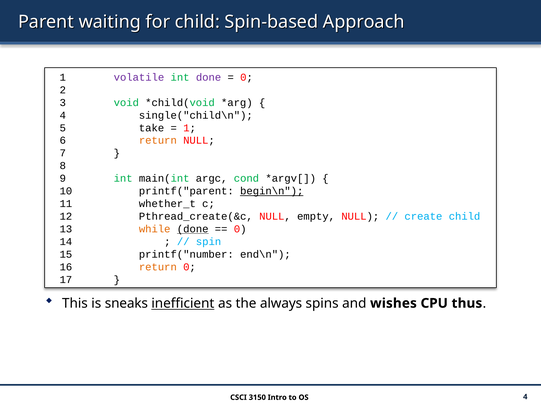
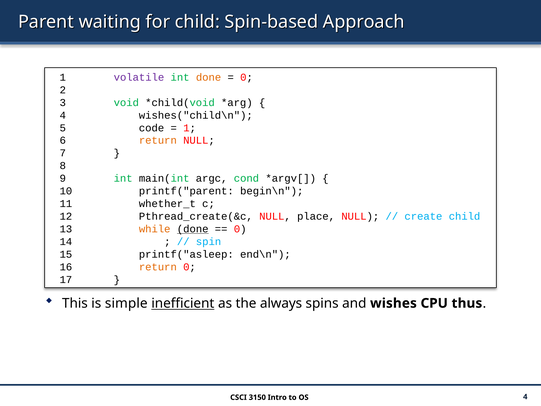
done colour: purple -> orange (209, 77)
single("child\n: single("child\n -> wishes("child\n (196, 115)
take: take -> code (152, 128)
begin\n underline: present -> none (272, 191)
empty: empty -> place (316, 216)
printf("number: printf("number -> printf("asleep (186, 254)
sneaks: sneaks -> simple (126, 303)
